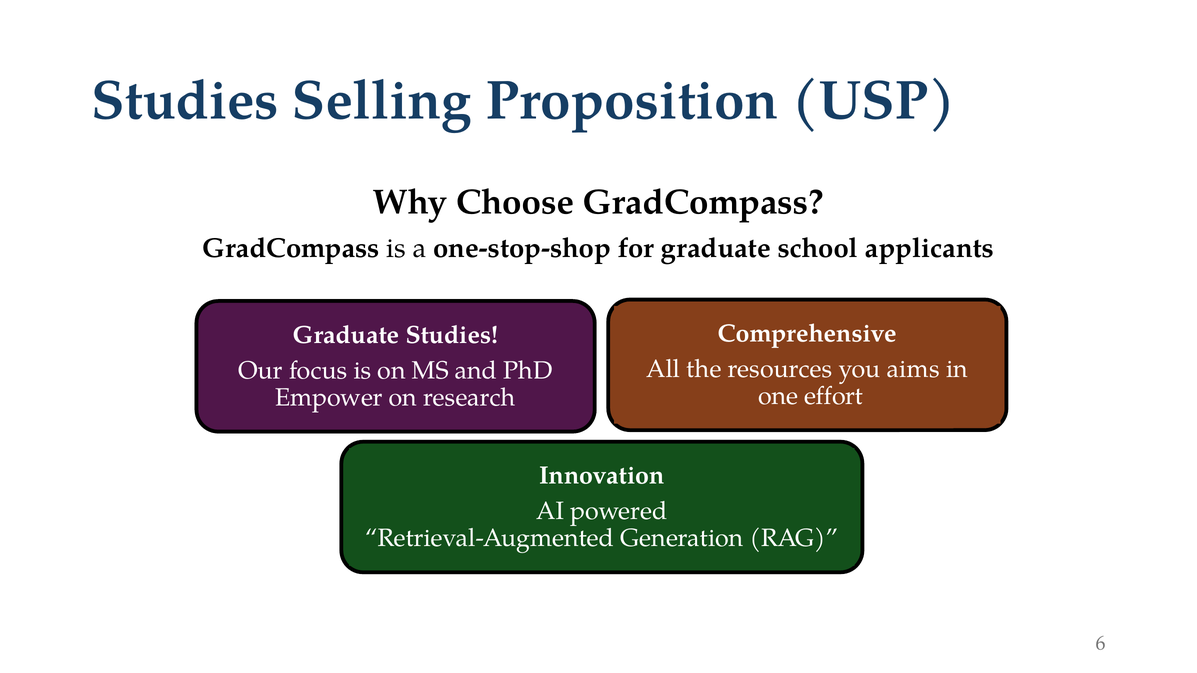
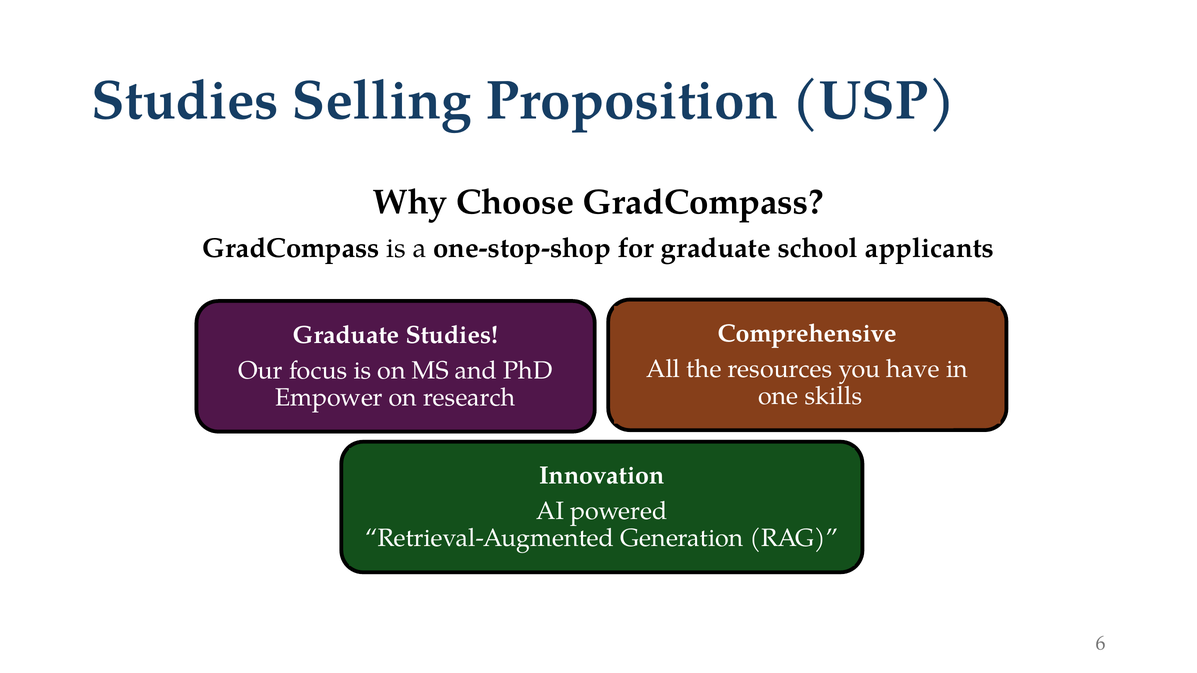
aims: aims -> have (913, 369)
effort: effort -> skills (833, 396)
